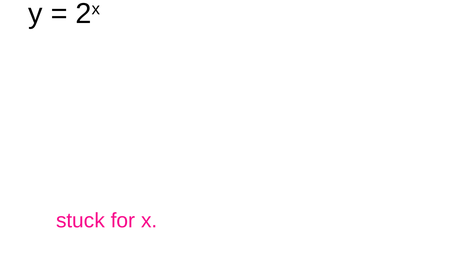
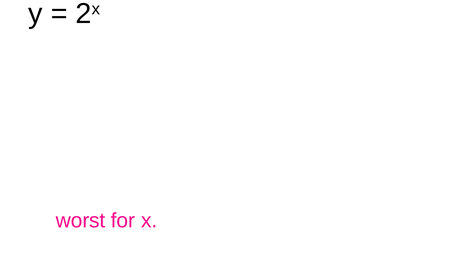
stuck: stuck -> worst (81, 221)
